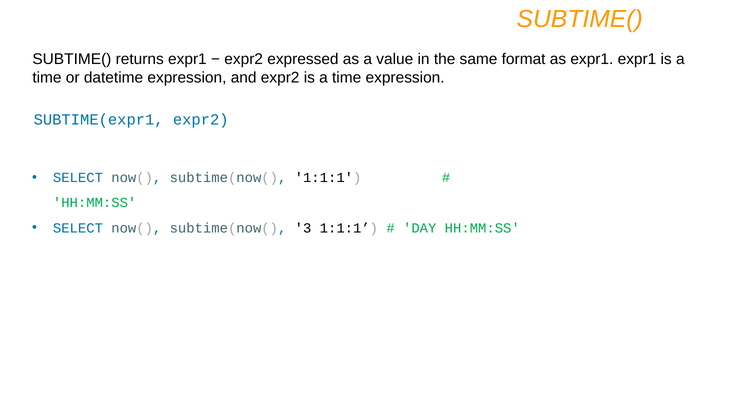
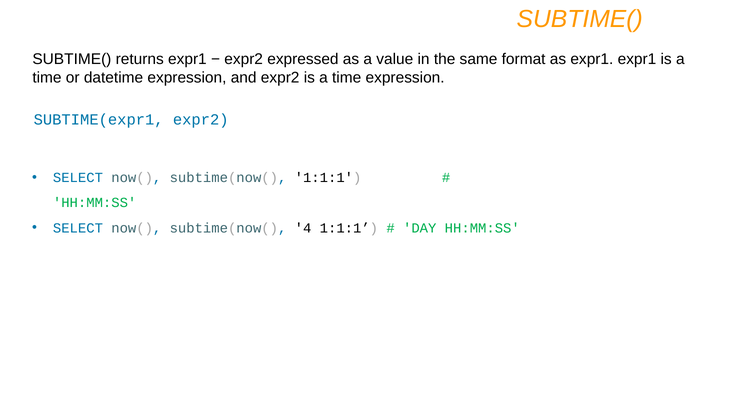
3: 3 -> 4 (303, 228)
